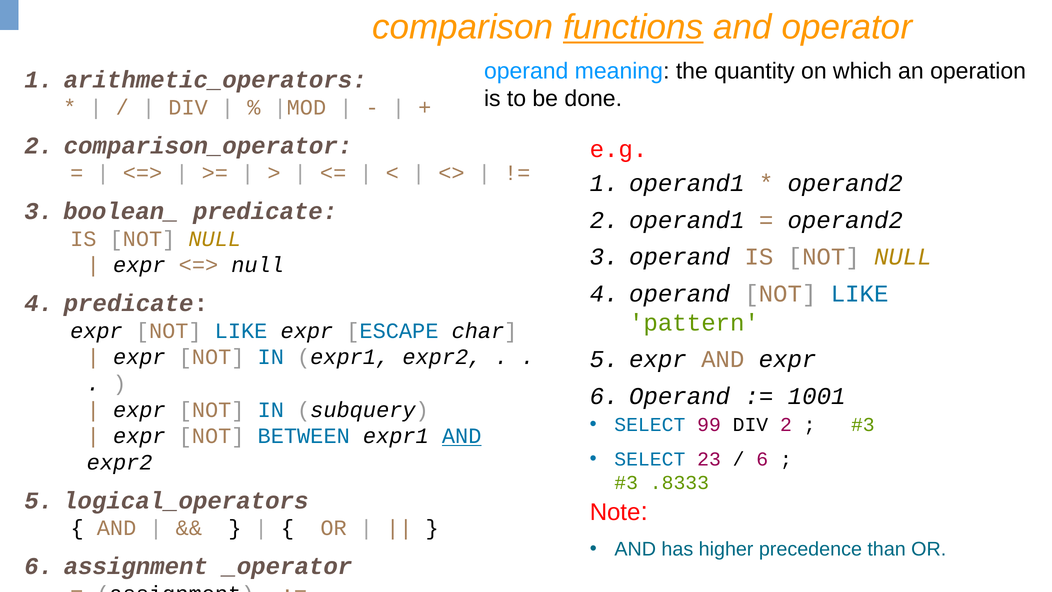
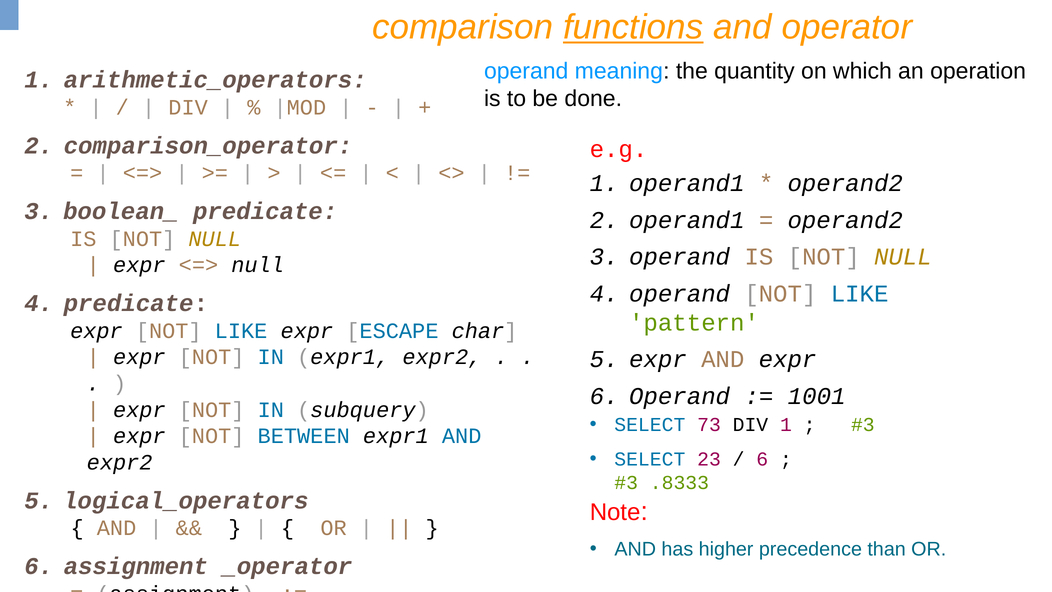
99: 99 -> 73 (709, 425)
DIV 2: 2 -> 1 (786, 425)
AND underline: present -> none (462, 436)
